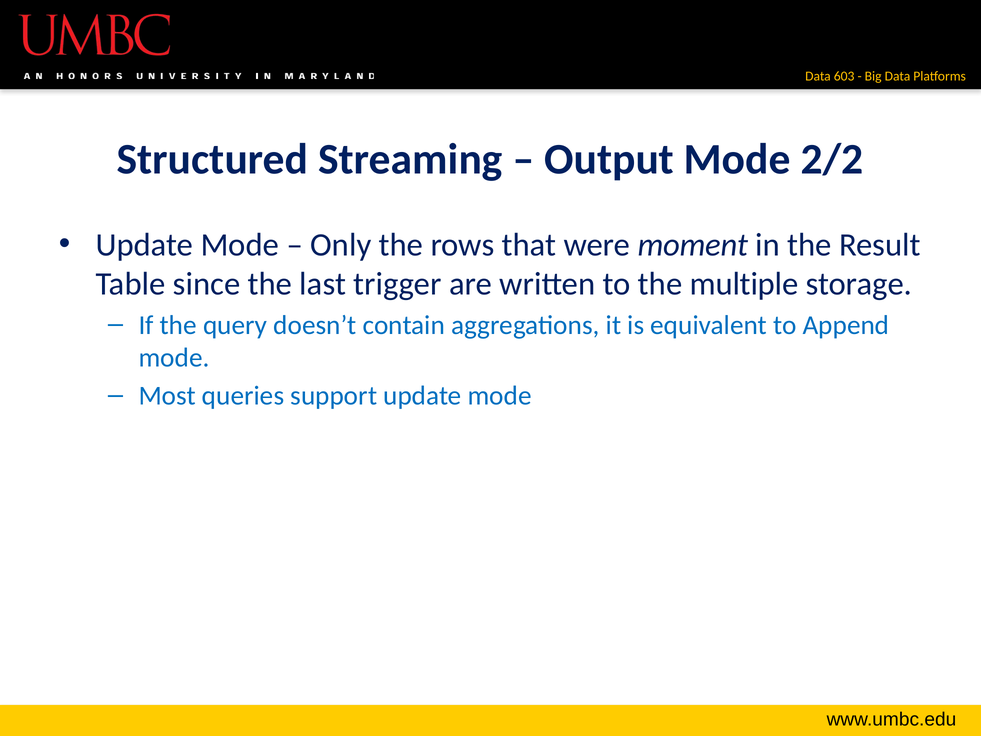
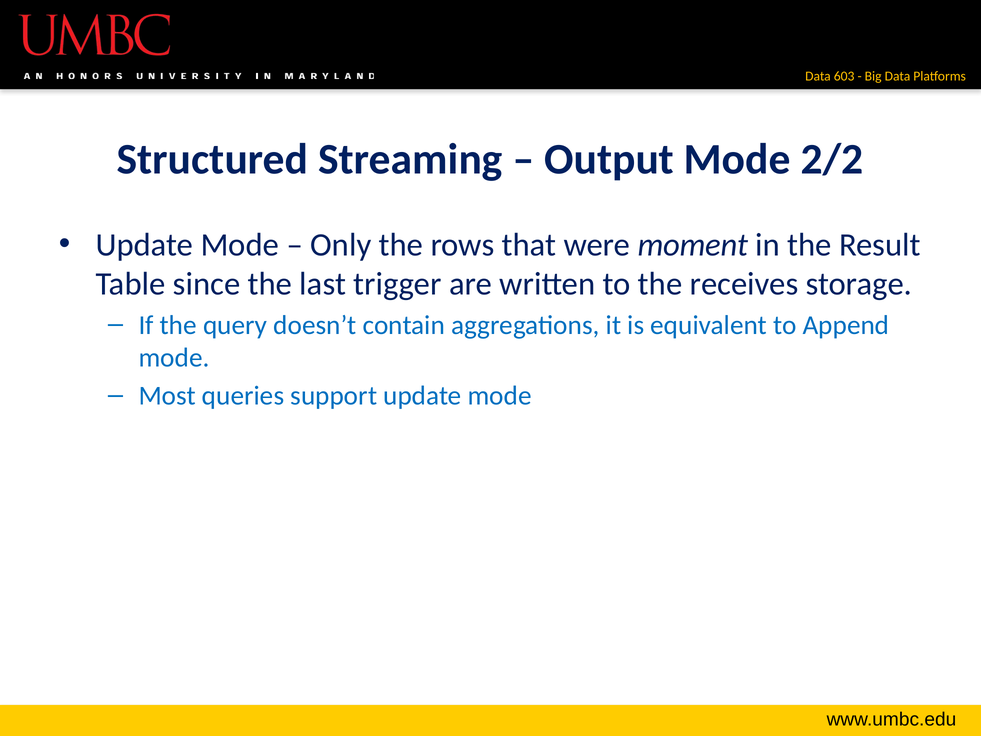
multiple: multiple -> receives (744, 284)
